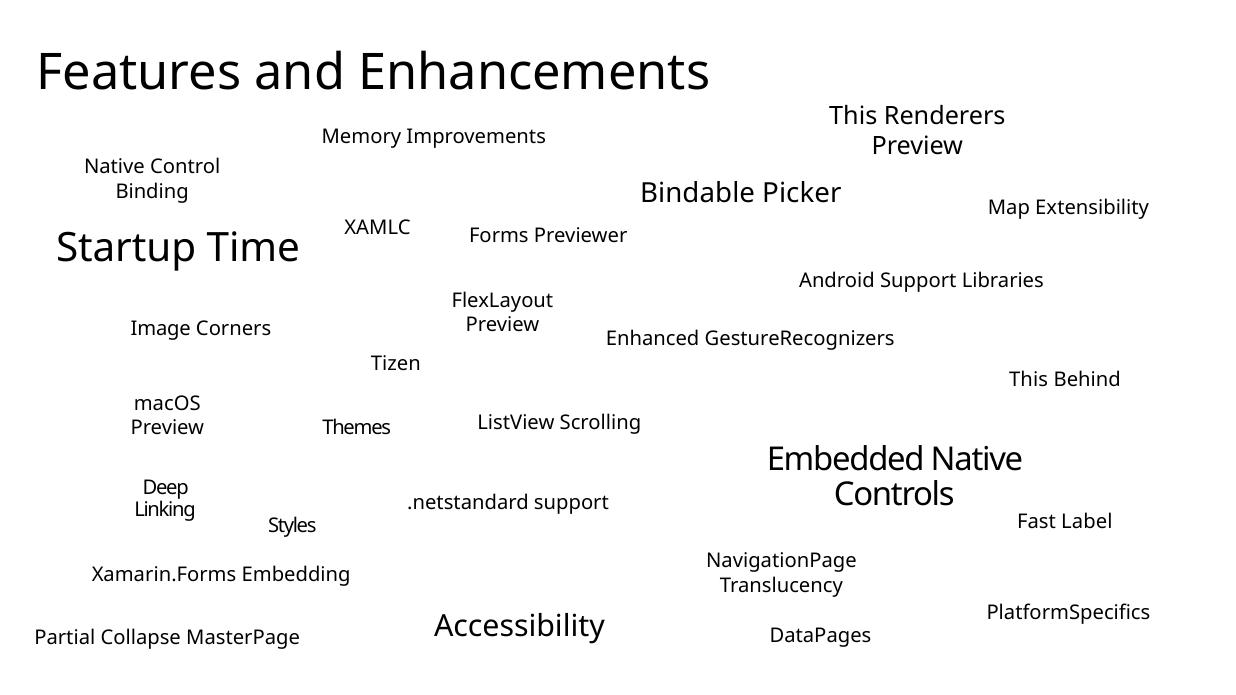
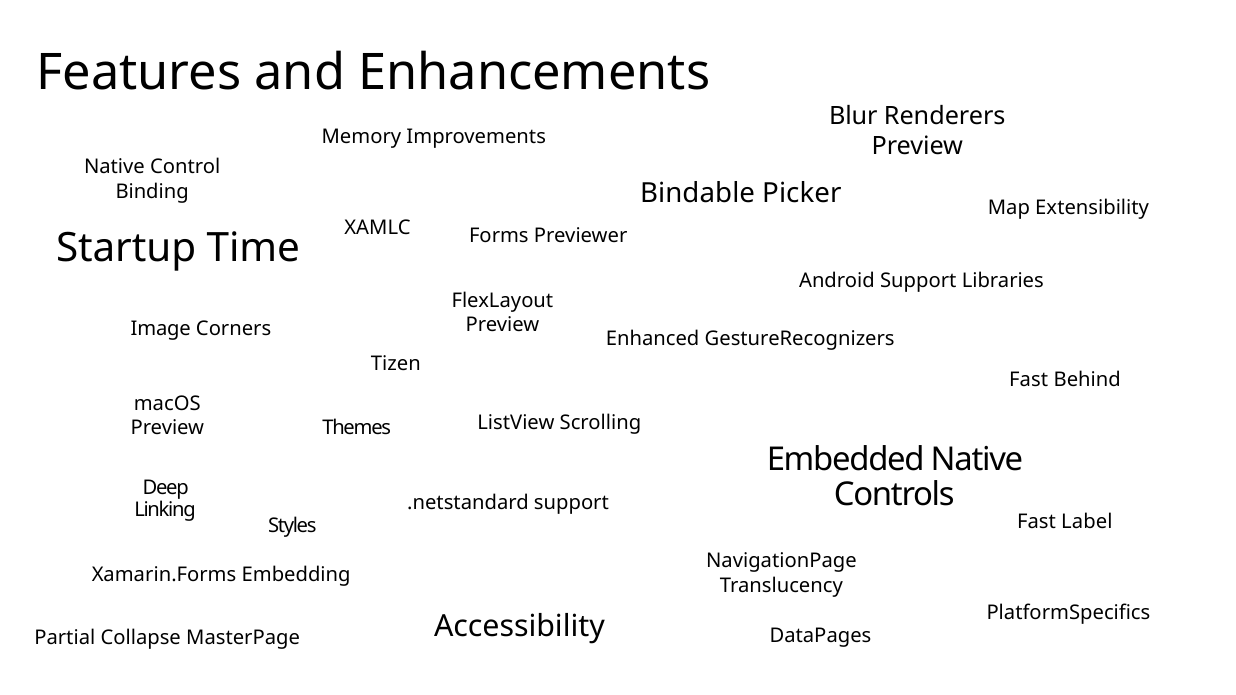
This: This -> Blur (853, 116)
This: This -> Fast (1029, 380)
